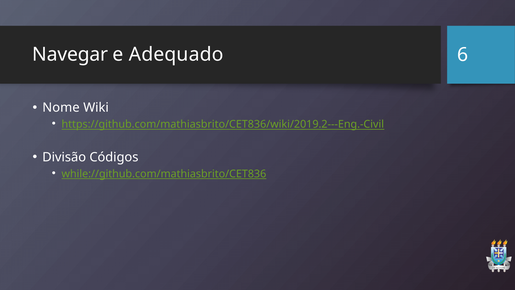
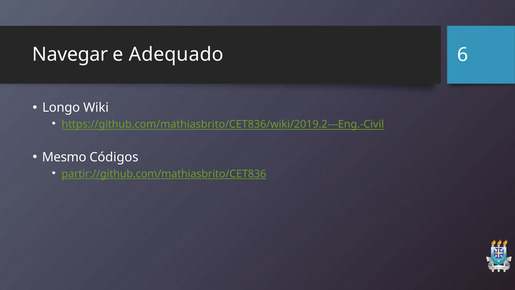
Nome: Nome -> Longo (61, 108)
Divisão: Divisão -> Mesmo (64, 157)
while://github.com/mathiasbrito/CET836: while://github.com/mathiasbrito/CET836 -> partir://github.com/mathiasbrito/CET836 (164, 174)
